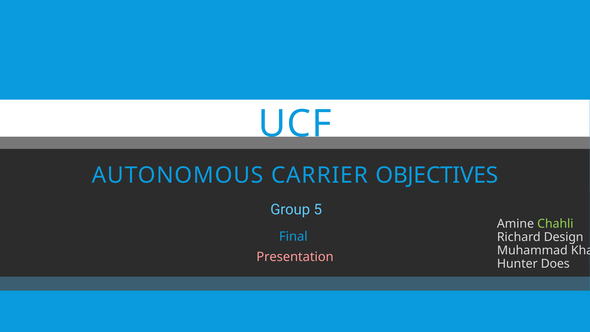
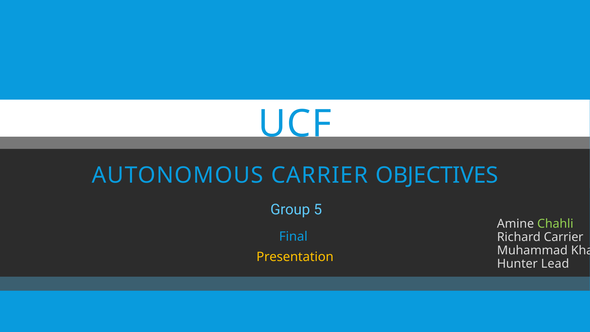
Richard Design: Design -> Carrier (564, 237)
Presentation colour: pink -> yellow (295, 257)
Does: Does -> Lead (555, 264)
